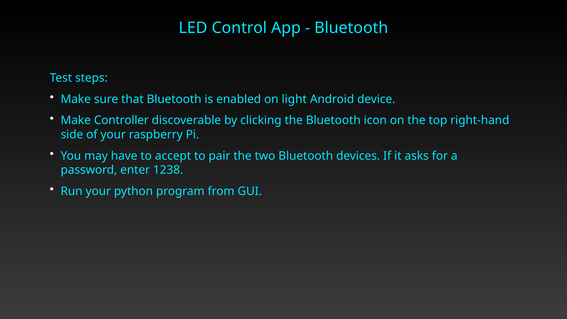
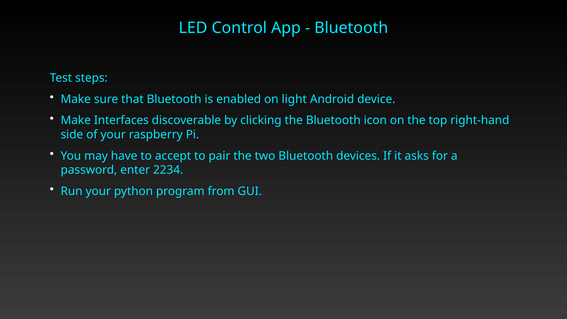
Controller: Controller -> Interfaces (121, 120)
1238: 1238 -> 2234 (168, 170)
